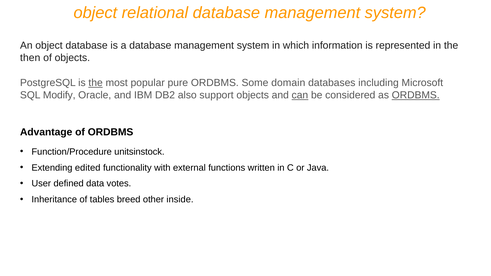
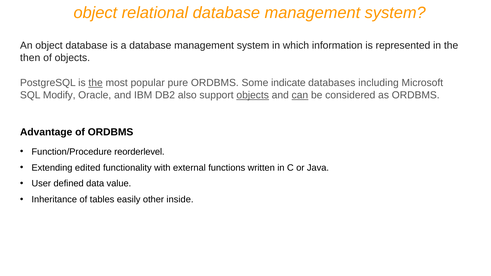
domain: domain -> indicate (288, 83)
objects underline: none -> present (253, 95)
ORDBMS underline: present -> none (416, 95)
unitsinstock: unitsinstock -> reorderlevel (139, 152)
votes: votes -> value (119, 184)
breed: breed -> easily (129, 200)
